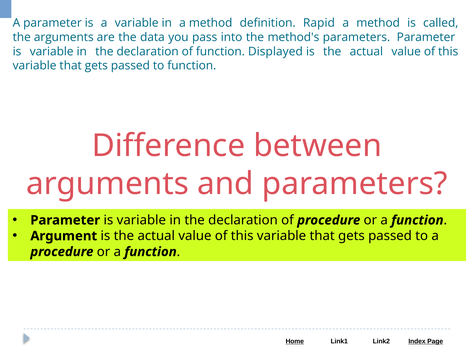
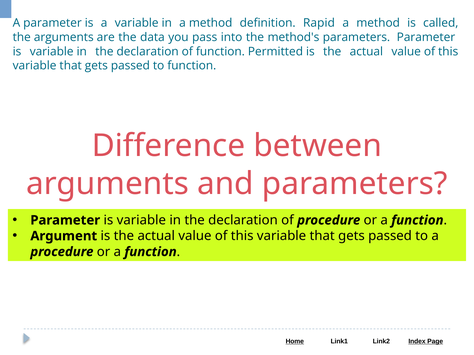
Displayed: Displayed -> Permitted (275, 52)
